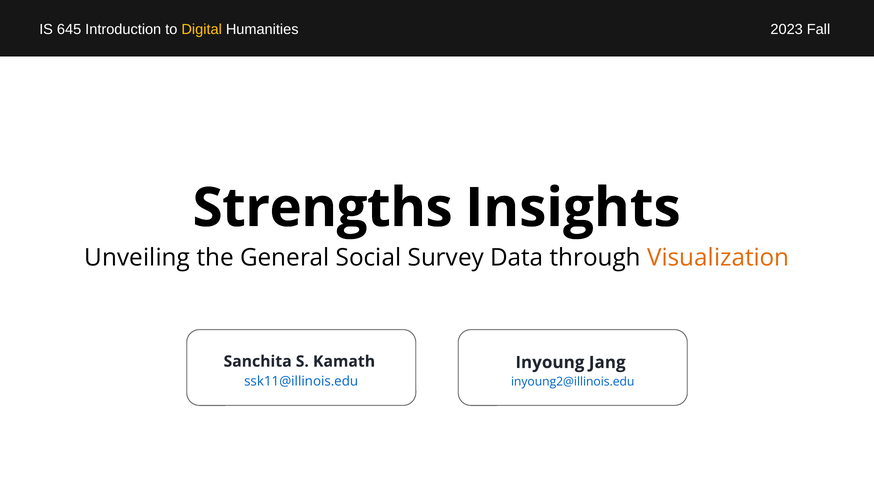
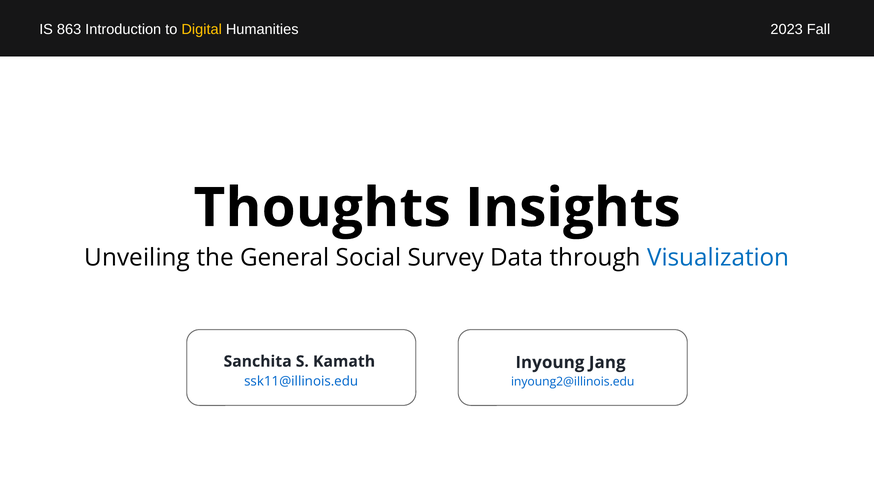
645: 645 -> 863 (69, 29)
Strengths: Strengths -> Thoughts (322, 208)
Visualization colour: orange -> blue (718, 258)
